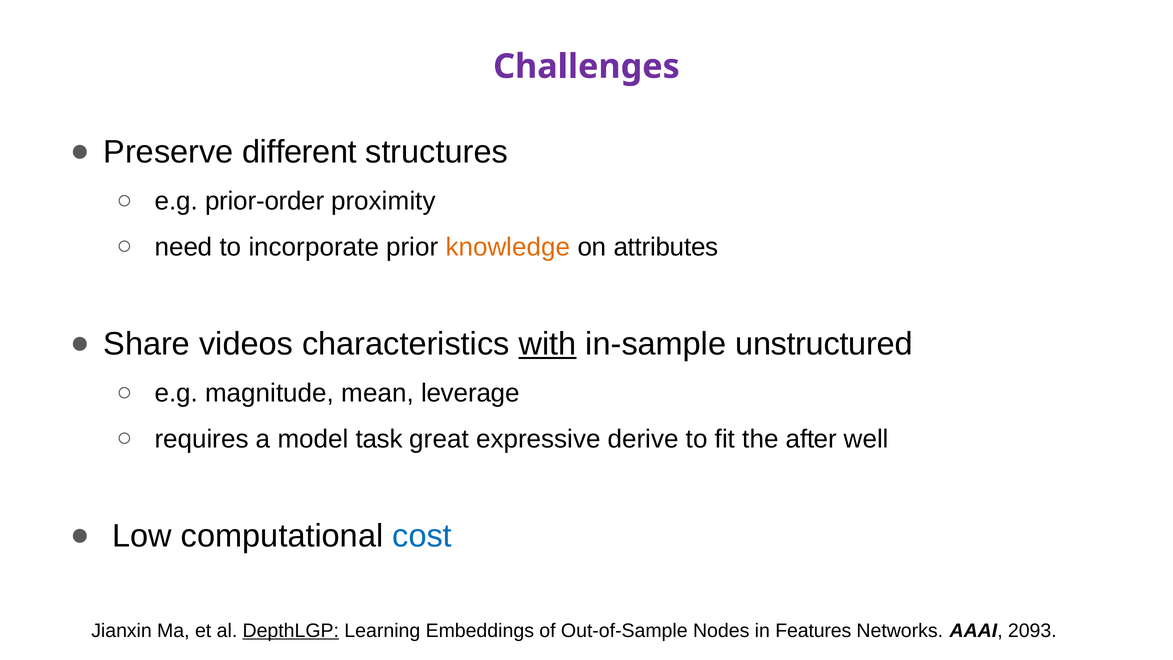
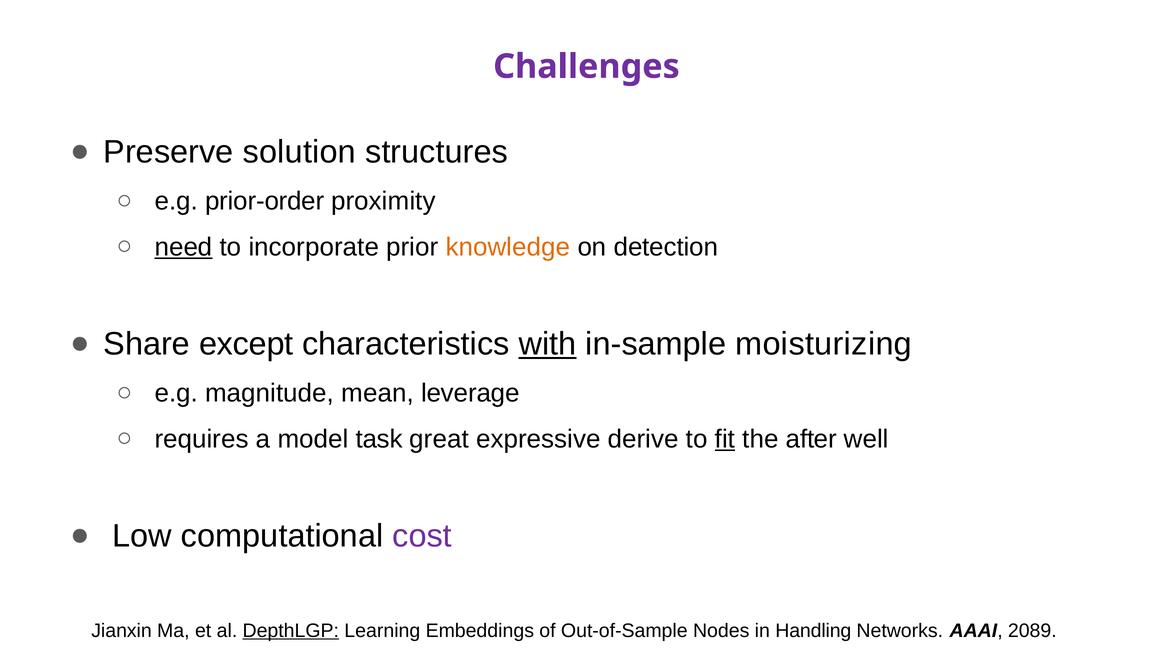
different: different -> solution (299, 152)
need underline: none -> present (184, 247)
attributes: attributes -> detection (666, 247)
videos: videos -> except (246, 344)
unstructured: unstructured -> moisturizing (824, 344)
fit underline: none -> present (725, 439)
cost colour: blue -> purple (422, 536)
Features: Features -> Handling (813, 631)
2093: 2093 -> 2089 (1032, 631)
